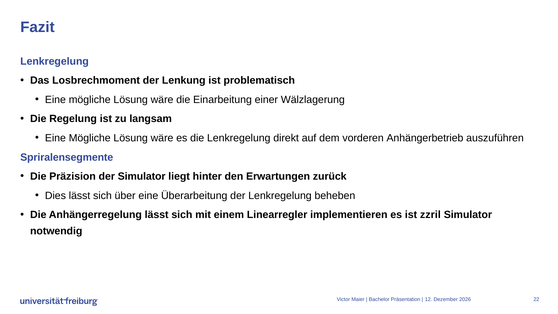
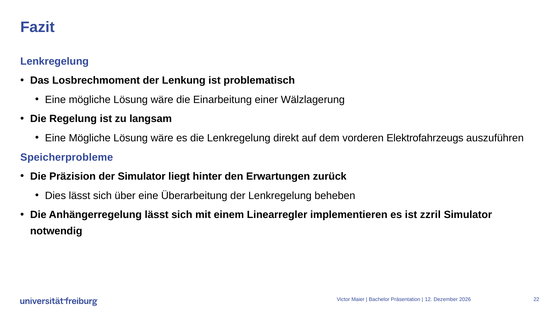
Anhängerbetrieb: Anhängerbetrieb -> Elektrofahrzeugs (425, 138)
Spriralensegmente: Spriralensegmente -> Speicherprobleme (67, 157)
